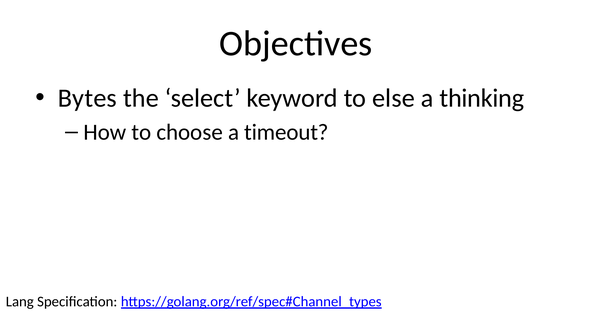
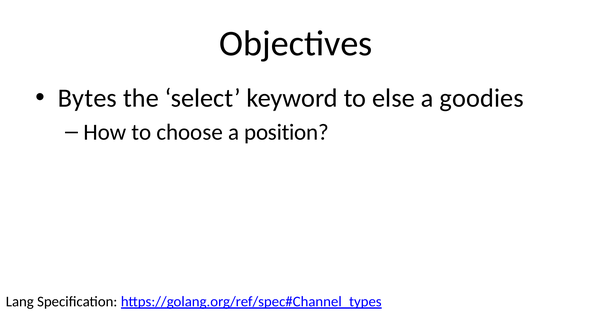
thinking: thinking -> goodies (482, 98)
timeout: timeout -> position (286, 132)
